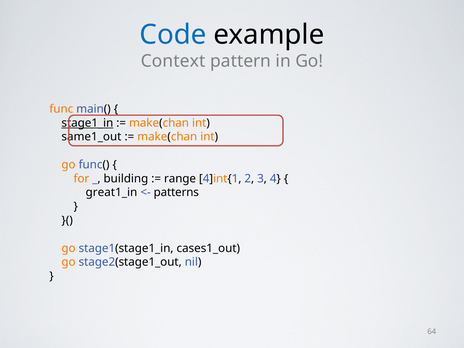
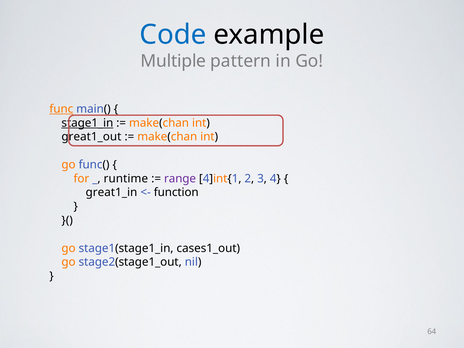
Context: Context -> Multiple (173, 61)
func underline: none -> present (61, 109)
same1_out: same1_out -> great1_out (91, 137)
building: building -> runtime (126, 179)
range colour: black -> purple (180, 179)
patterns: patterns -> function (176, 192)
